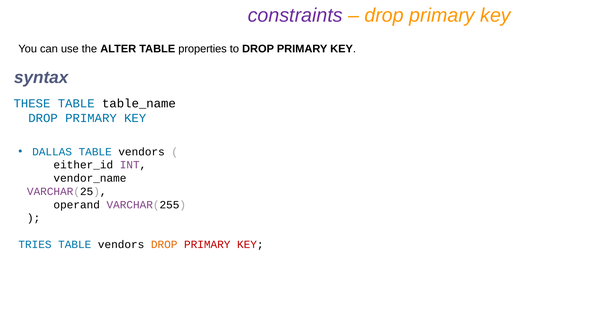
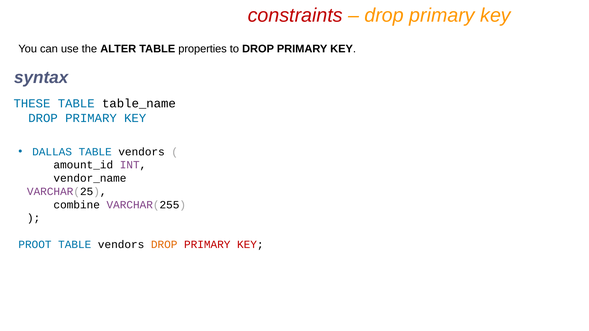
constraints colour: purple -> red (295, 15)
either_id: either_id -> amount_id (83, 165)
operand: operand -> combine (77, 205)
TRIES: TRIES -> PROOT (35, 245)
